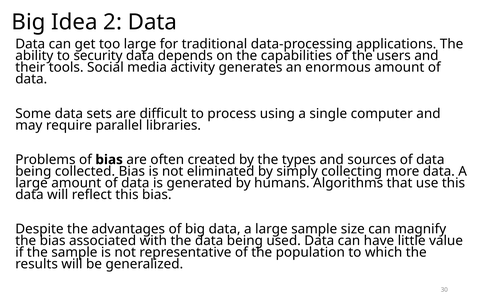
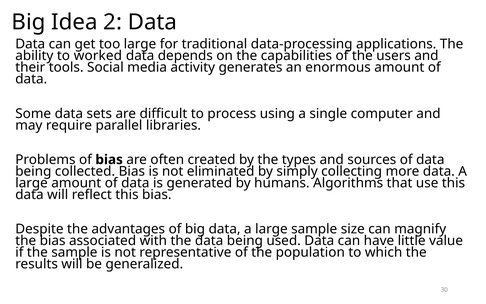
security: security -> worked (98, 56)
